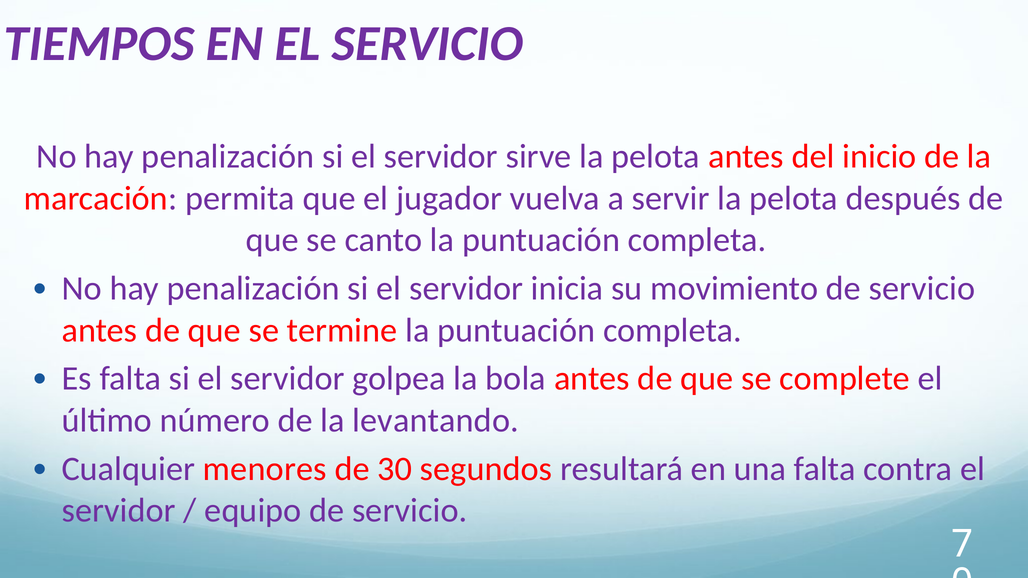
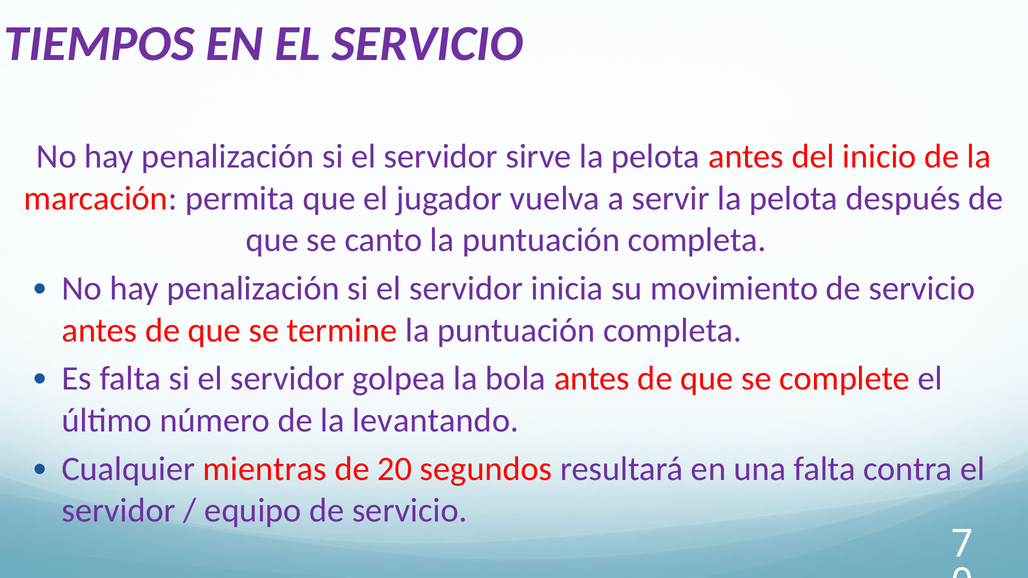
menores: menores -> mientras (265, 469)
30: 30 -> 20 (395, 469)
